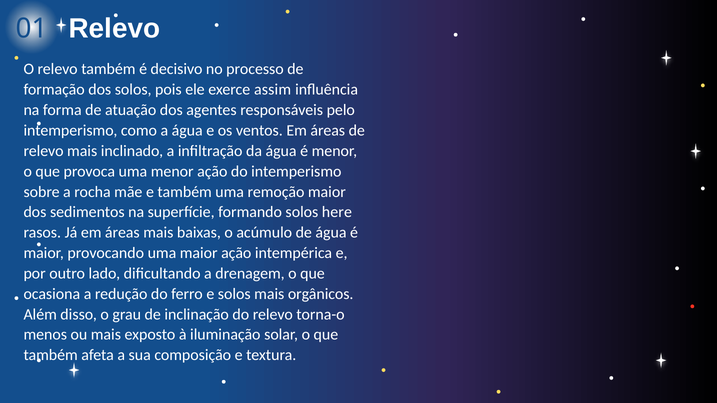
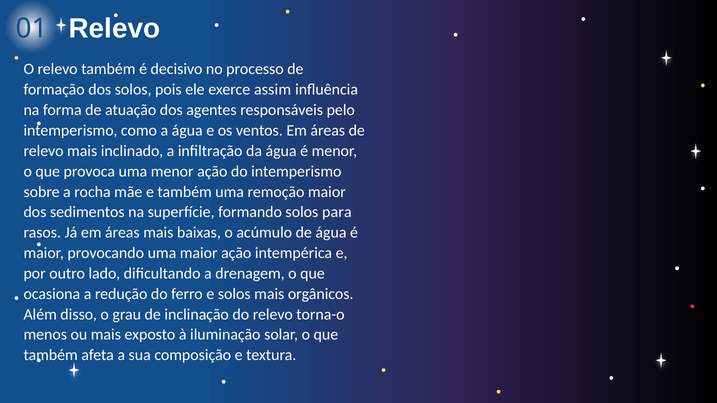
here: here -> para (337, 212)
